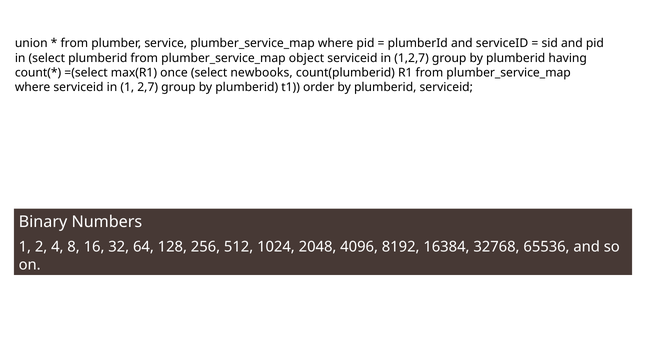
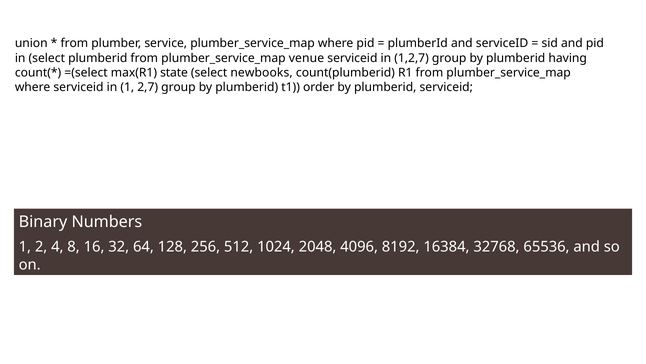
object: object -> venue (306, 58)
once: once -> state (174, 72)
